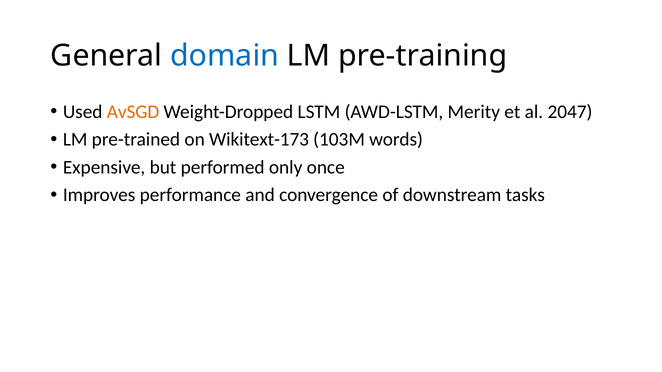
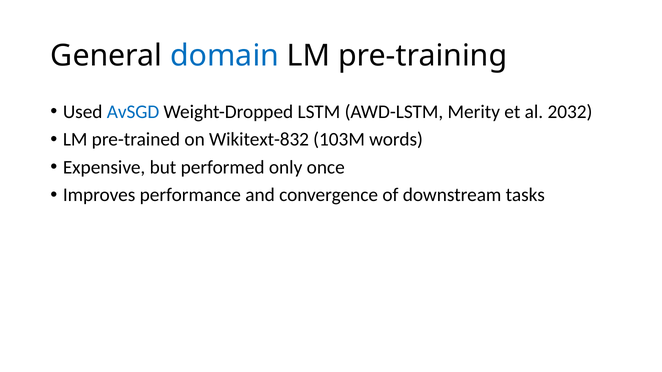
AvSGD colour: orange -> blue (133, 112)
2047: 2047 -> 2032 (570, 112)
Wikitext-173: Wikitext-173 -> Wikitext-832 (259, 140)
